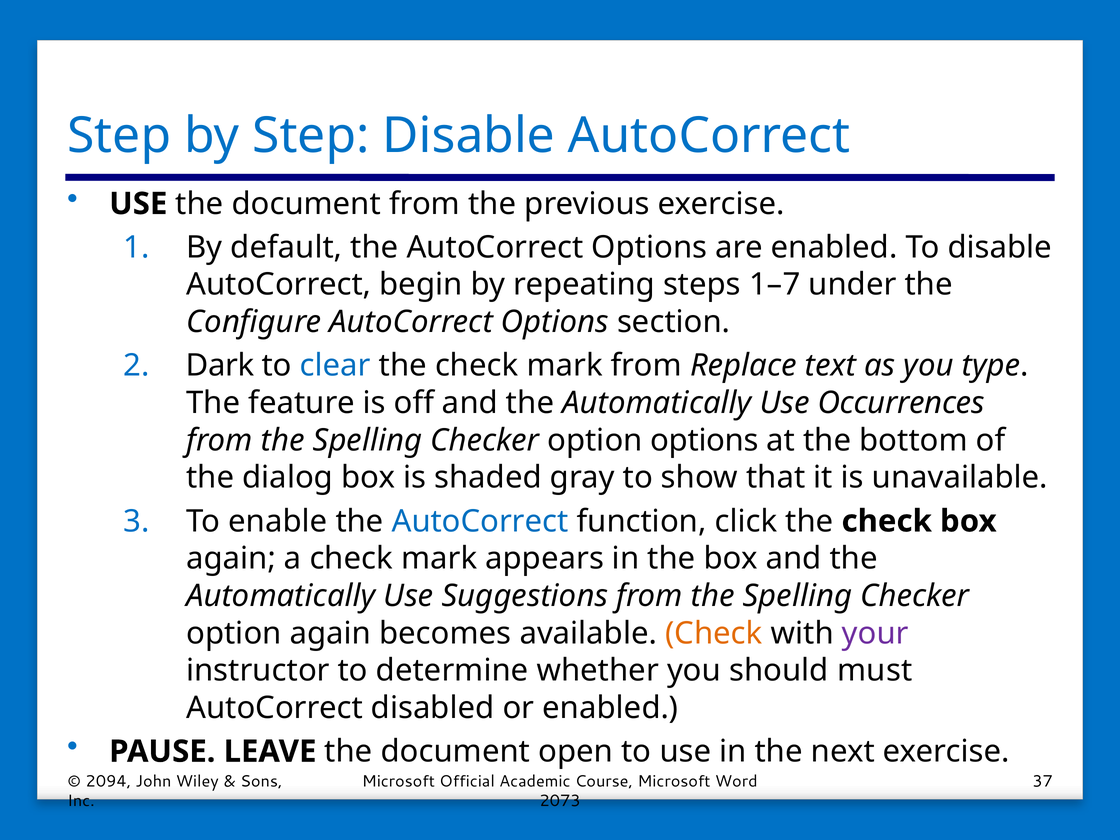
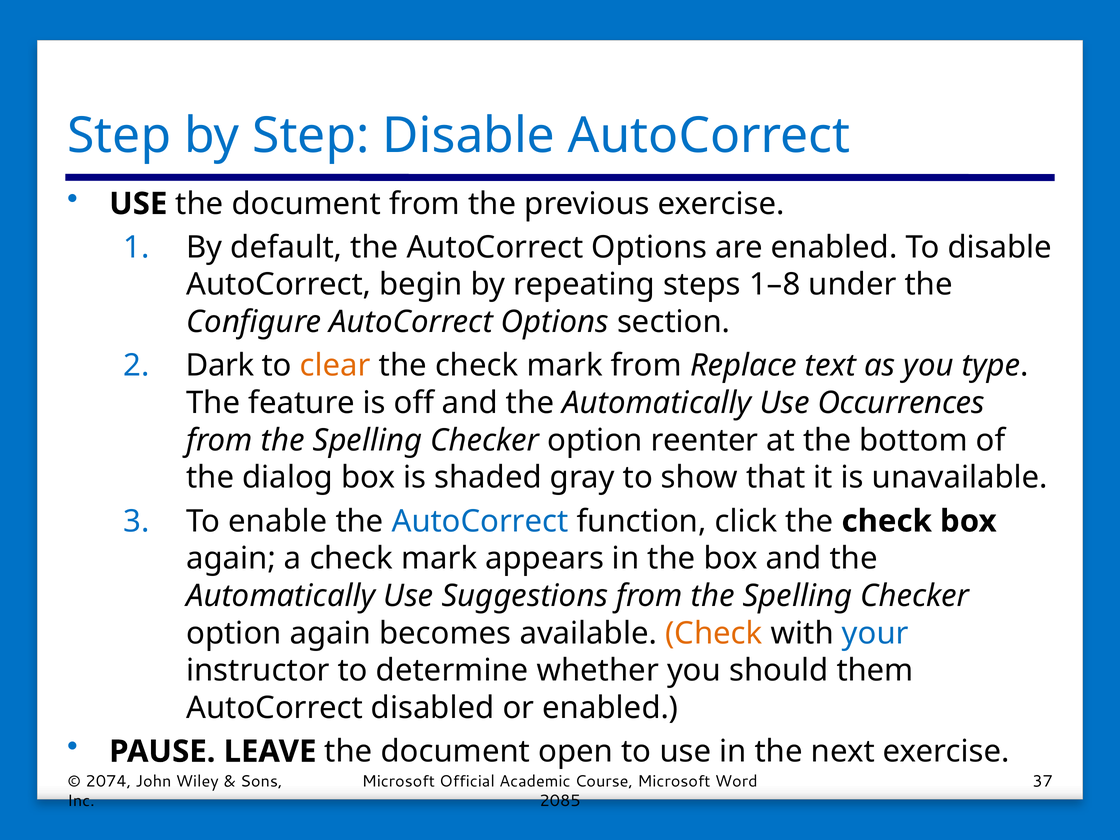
1–7: 1–7 -> 1–8 (775, 285)
clear colour: blue -> orange (335, 366)
option options: options -> reenter (705, 440)
your colour: purple -> blue (875, 633)
must: must -> them (875, 671)
2094: 2094 -> 2074 (108, 781)
2073: 2073 -> 2085 (560, 801)
